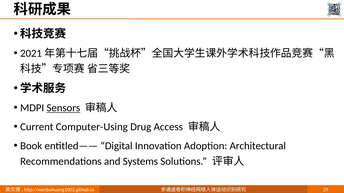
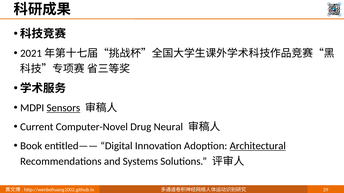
Computer-Using: Computer-Using -> Computer-Novel (92, 127)
Access: Access -> Neural (168, 127)
Architectural underline: none -> present (258, 146)
